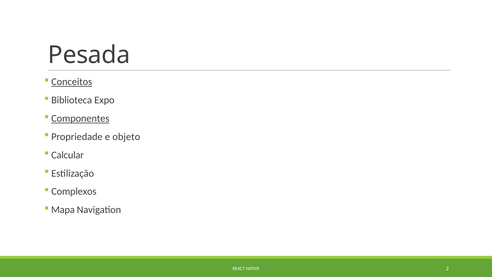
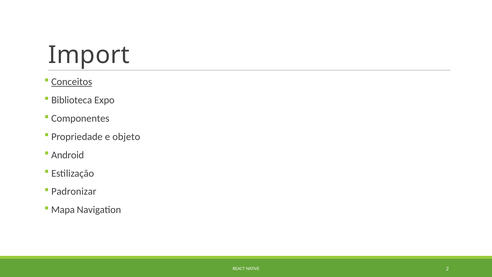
Pesada: Pesada -> Import (89, 55)
Componentes underline: present -> none (80, 118)
Calcular: Calcular -> Android (68, 155)
Complexos: Complexos -> Padronizar (74, 191)
